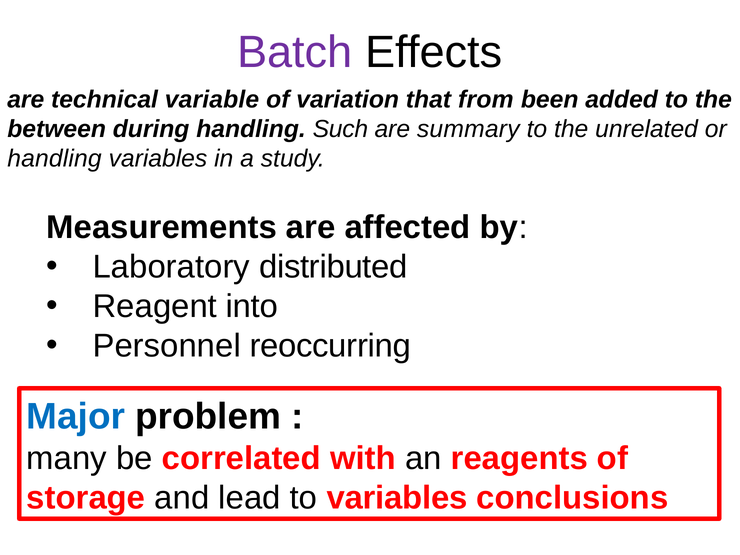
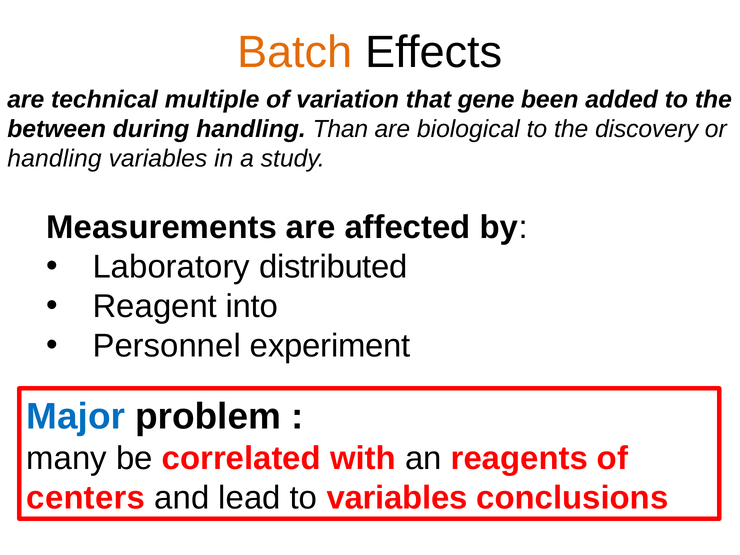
Batch colour: purple -> orange (295, 53)
variable: variable -> multiple (212, 100)
from: from -> gene (486, 100)
Such: Such -> Than (340, 129)
summary: summary -> biological (468, 129)
unrelated: unrelated -> discovery (647, 129)
reoccurring: reoccurring -> experiment (330, 346)
storage: storage -> centers (86, 498)
